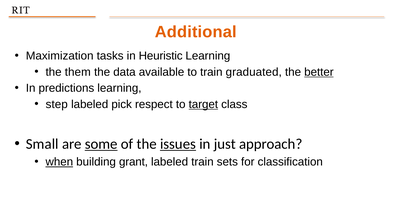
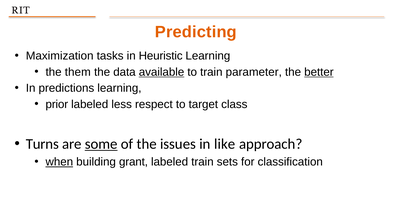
Additional: Additional -> Predicting (196, 32)
available underline: none -> present (162, 72)
graduated: graduated -> parameter (254, 72)
step: step -> prior (57, 104)
pick: pick -> less (122, 104)
target underline: present -> none (203, 104)
Small: Small -> Turns (42, 144)
issues underline: present -> none (178, 144)
just: just -> like (225, 144)
